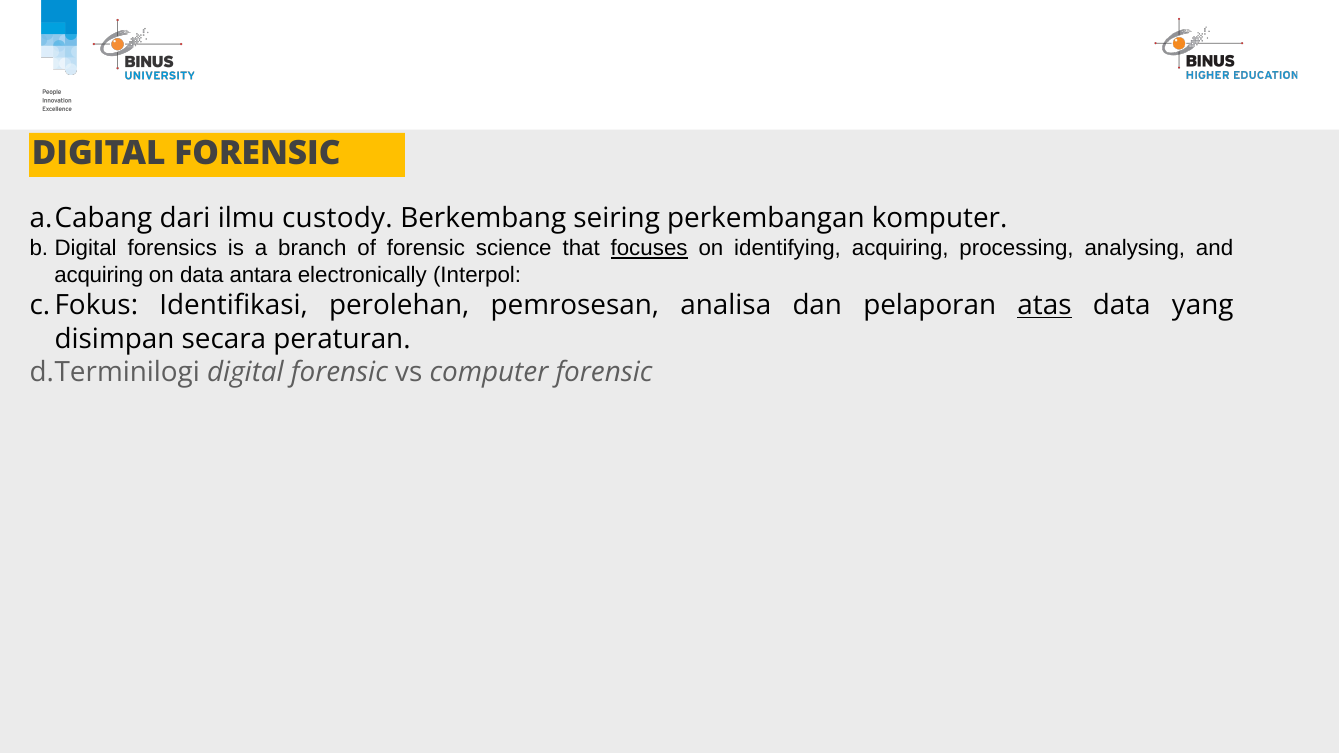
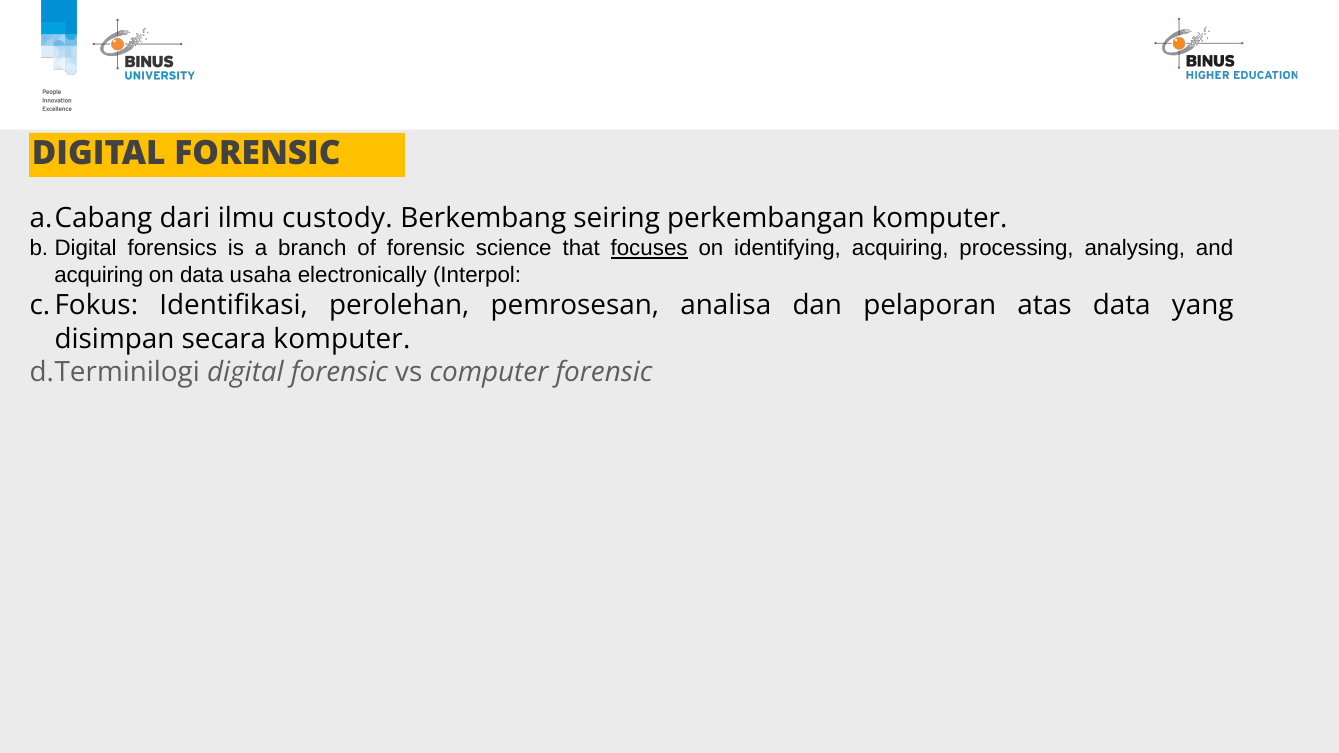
antara: antara -> usaha (260, 275)
atas underline: present -> none (1045, 306)
secara peraturan: peraturan -> komputer (342, 339)
